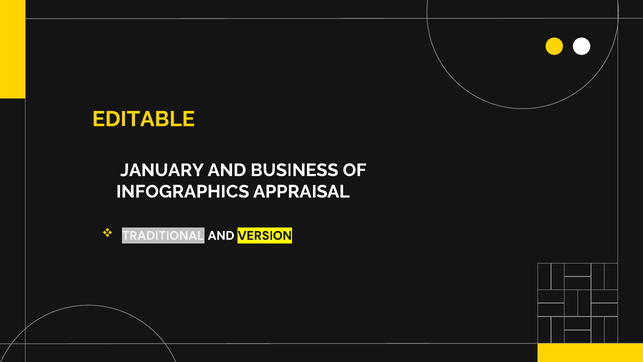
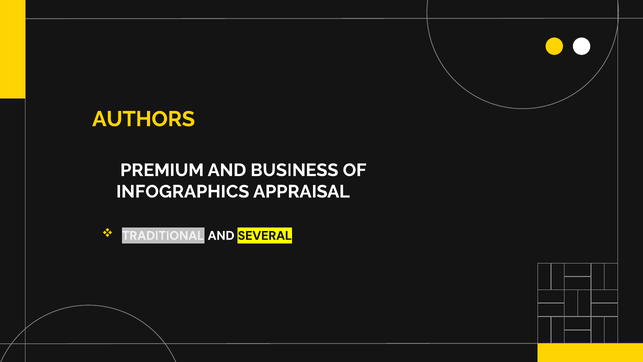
EDITABLE: EDITABLE -> AUTHORS (144, 119)
JANUARY: JANUARY -> PREMIUM (162, 170)
VERSION: VERSION -> SEVERAL (265, 235)
